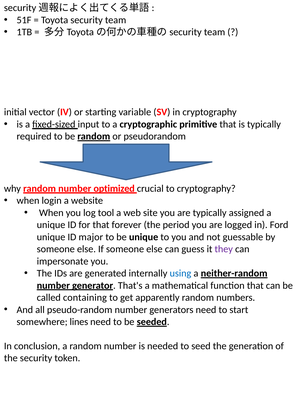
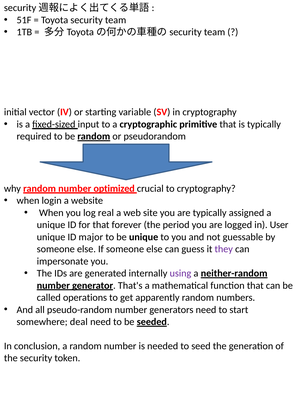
tool: tool -> real (106, 213)
Ford: Ford -> User (279, 225)
using colour: blue -> purple (180, 273)
containing: containing -> operations (85, 298)
lines: lines -> deal (79, 322)
